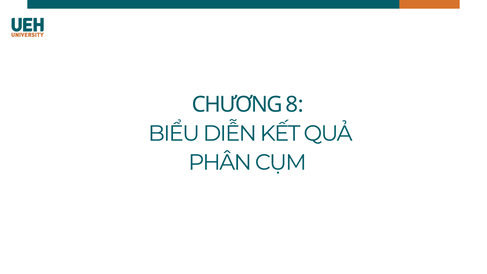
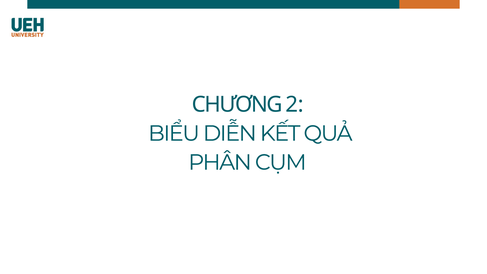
8: 8 -> 2 (295, 104)
